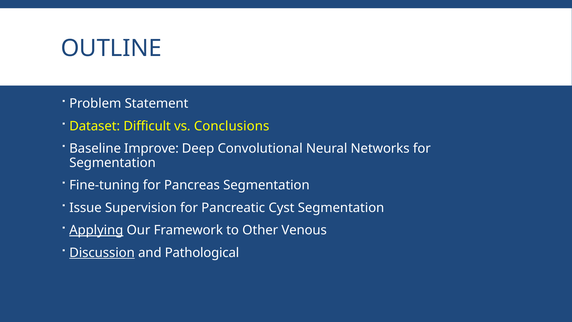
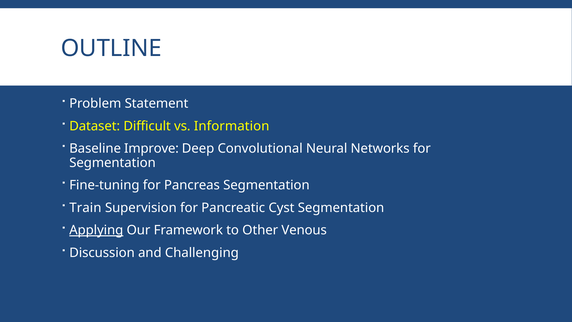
Conclusions: Conclusions -> Information (232, 126)
Issue: Issue -> Train (85, 208)
Discussion underline: present -> none (102, 253)
Pathological: Pathological -> Challenging (202, 253)
